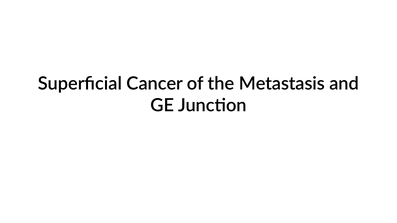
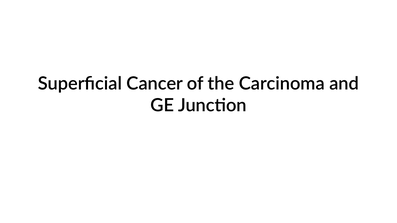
Metastasis: Metastasis -> Carcinoma (282, 84)
